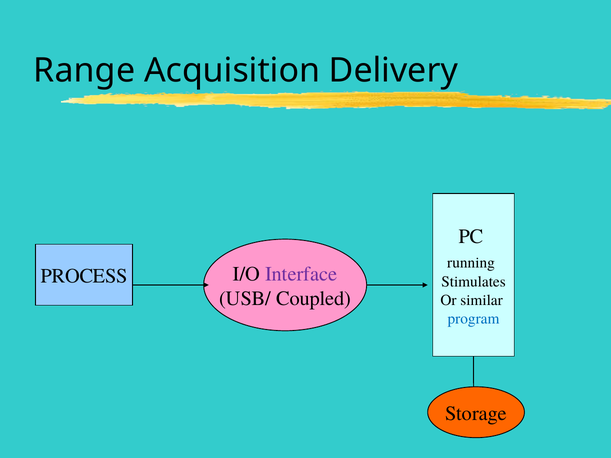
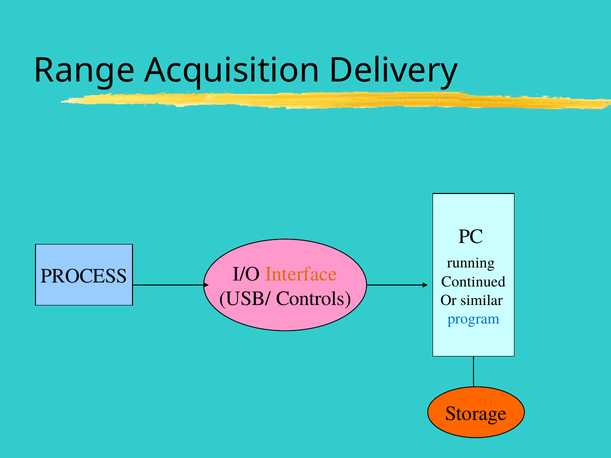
Interface colour: purple -> orange (301, 274)
Stimulates: Stimulates -> Continued (473, 282)
Coupled: Coupled -> Controls (314, 299)
